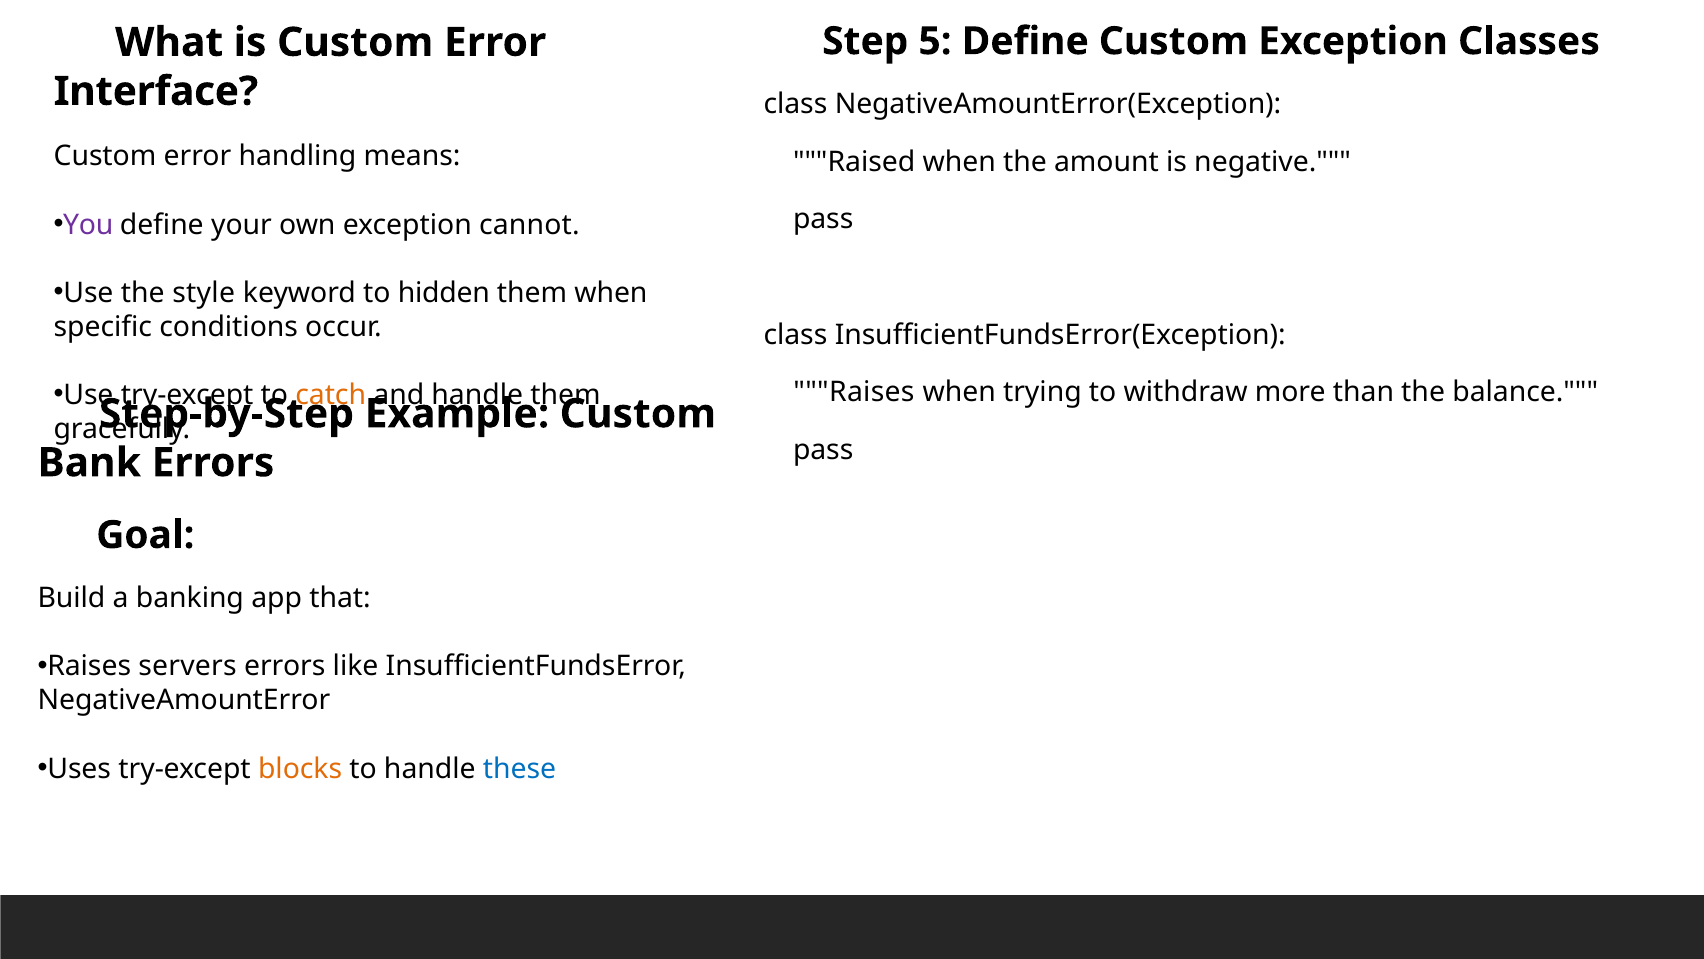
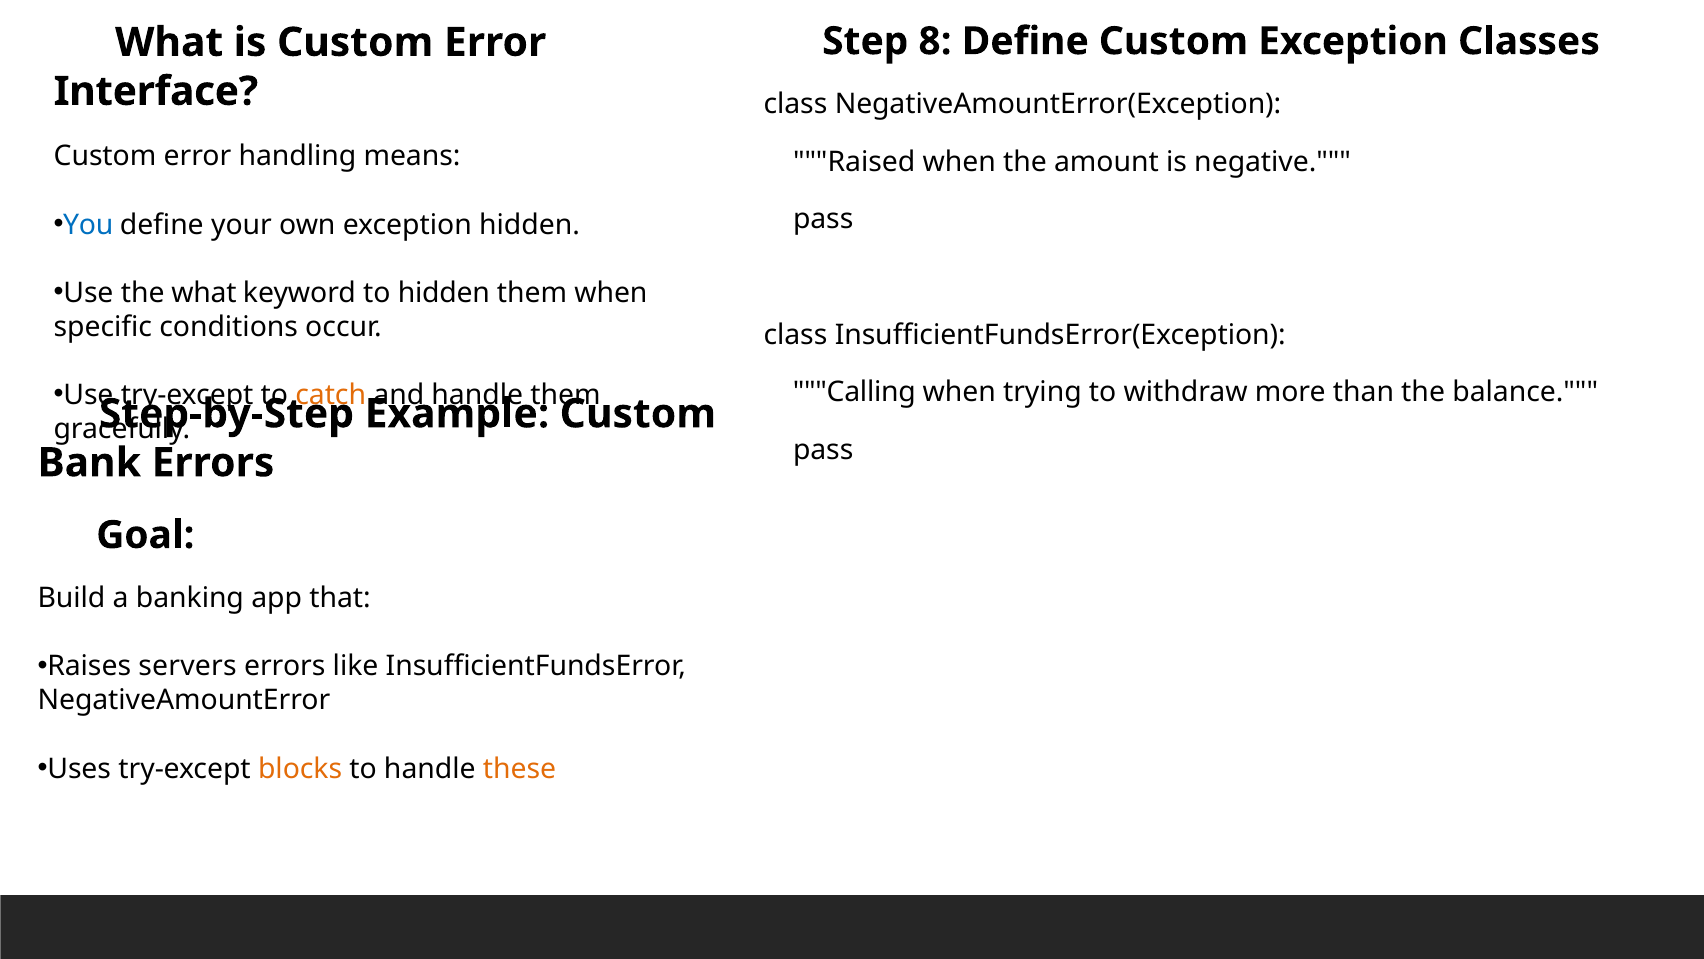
5: 5 -> 8 (935, 41)
You colour: purple -> blue (88, 225)
exception cannot: cannot -> hidden (529, 225)
the style: style -> what (204, 293)
Raises: Raises -> Calling (854, 392)
these colour: blue -> orange (520, 768)
